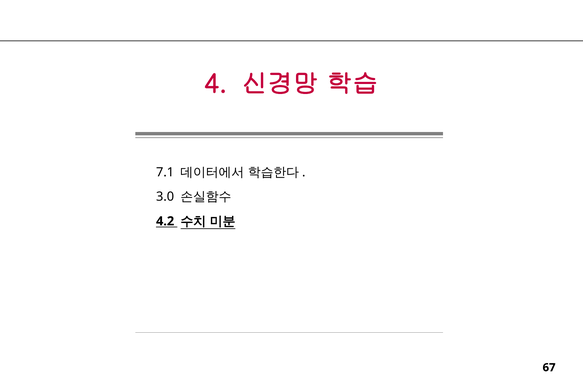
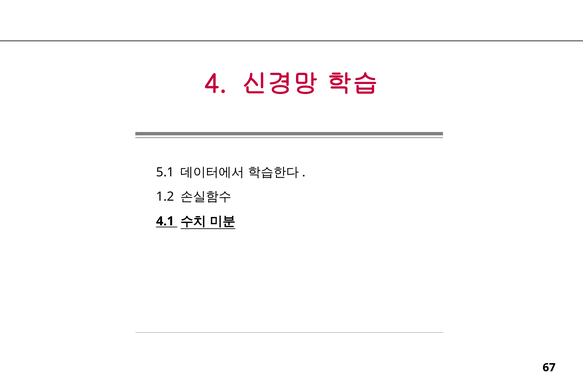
7.1: 7.1 -> 5.1 (165, 172)
3.0: 3.0 -> 1.2 (165, 197)
4.2: 4.2 -> 4.1 (165, 221)
